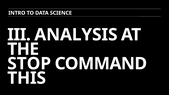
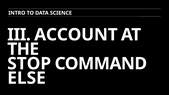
ANALYSIS: ANALYSIS -> ACCOUNT (76, 35)
THIS: THIS -> ELSE (27, 78)
